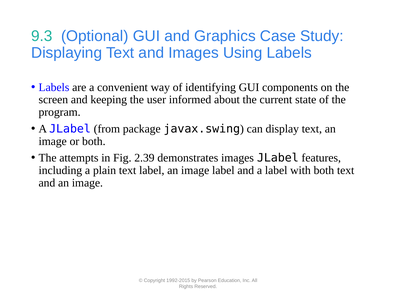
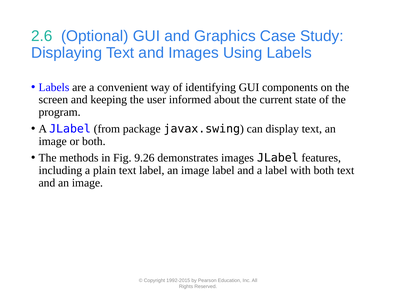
9.3: 9.3 -> 2.6 (42, 36)
attempts: attempts -> methods (79, 158)
2.39: 2.39 -> 9.26 (144, 158)
